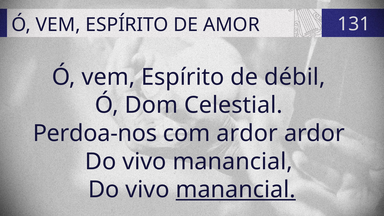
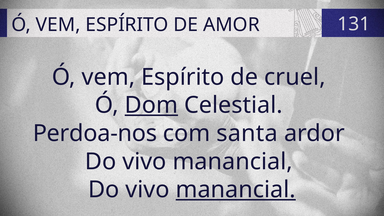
débil: débil -> cruel (295, 77)
Dom underline: none -> present (151, 105)
com ardor: ardor -> santa (247, 133)
